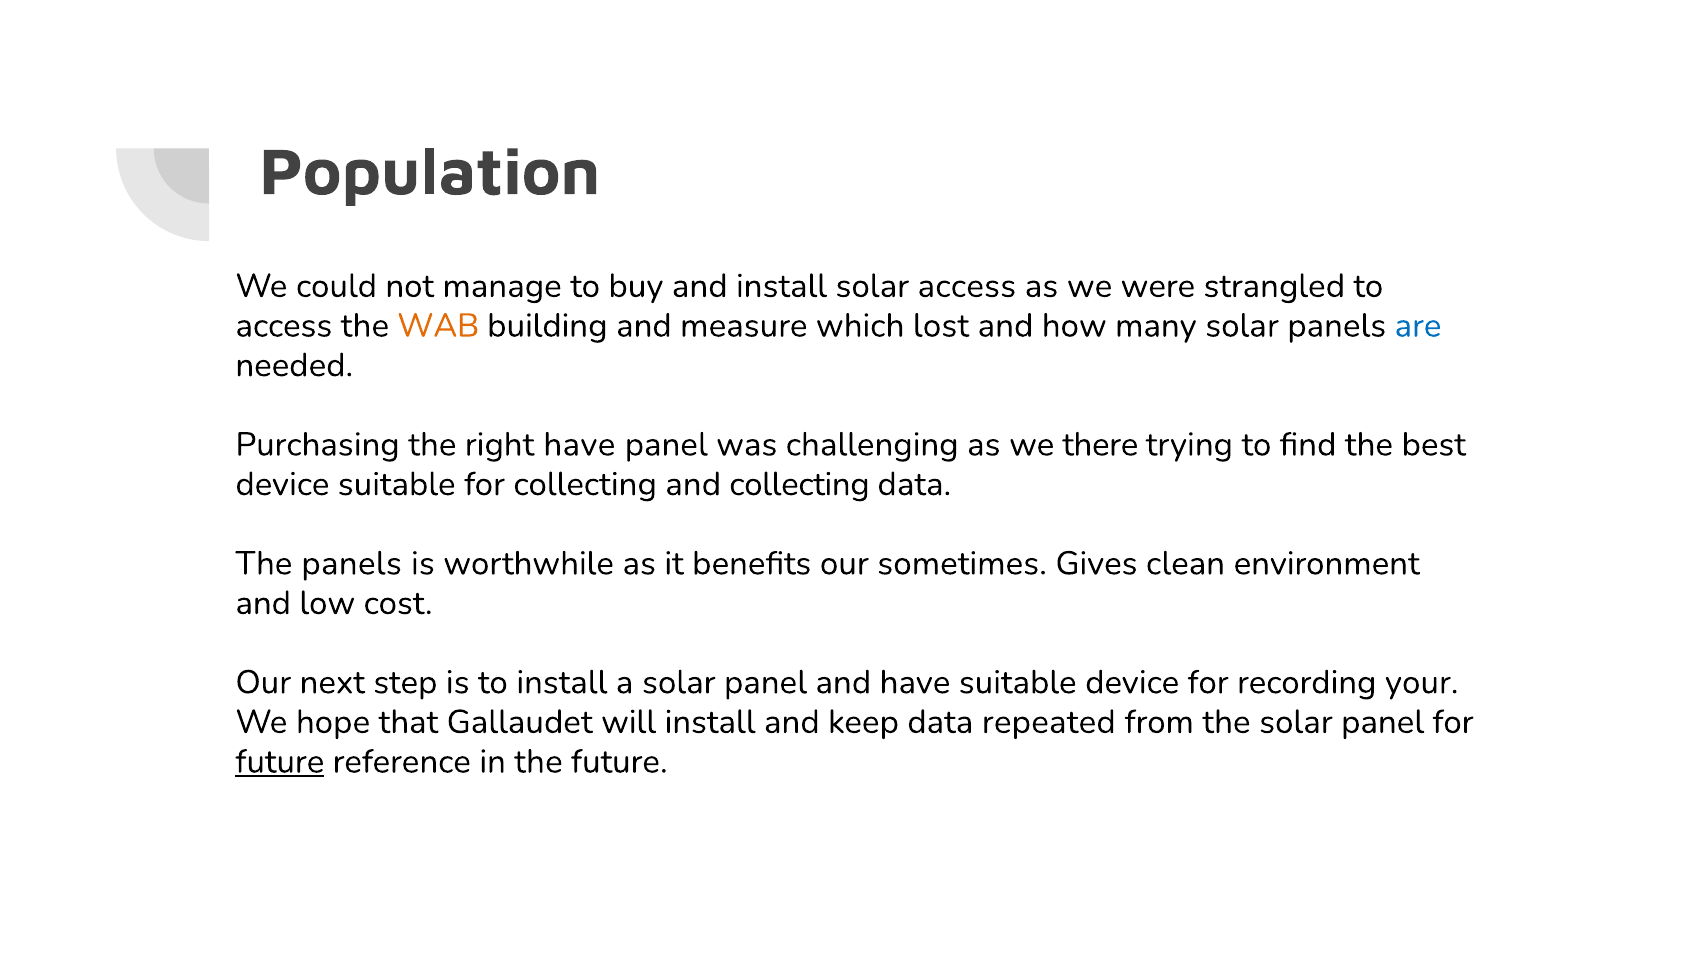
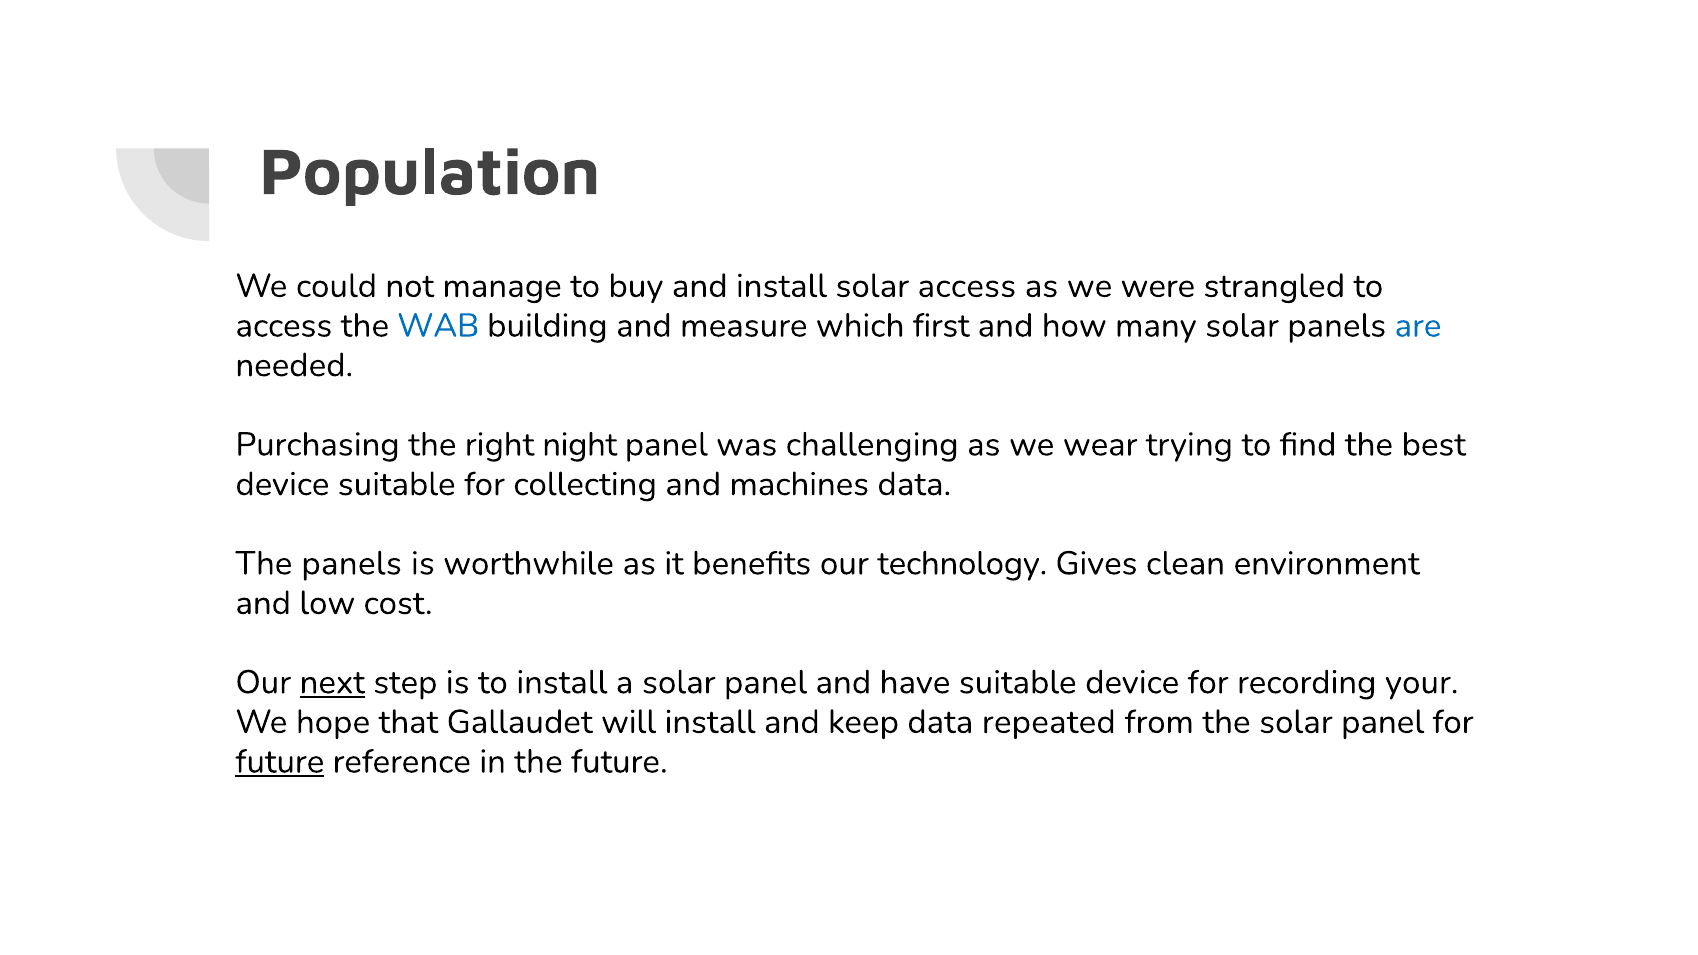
WAB colour: orange -> blue (438, 326)
lost: lost -> first (941, 326)
right have: have -> night (580, 445)
there: there -> wear (1100, 445)
and collecting: collecting -> machines (799, 484)
sometimes: sometimes -> technology (962, 564)
next underline: none -> present (332, 682)
